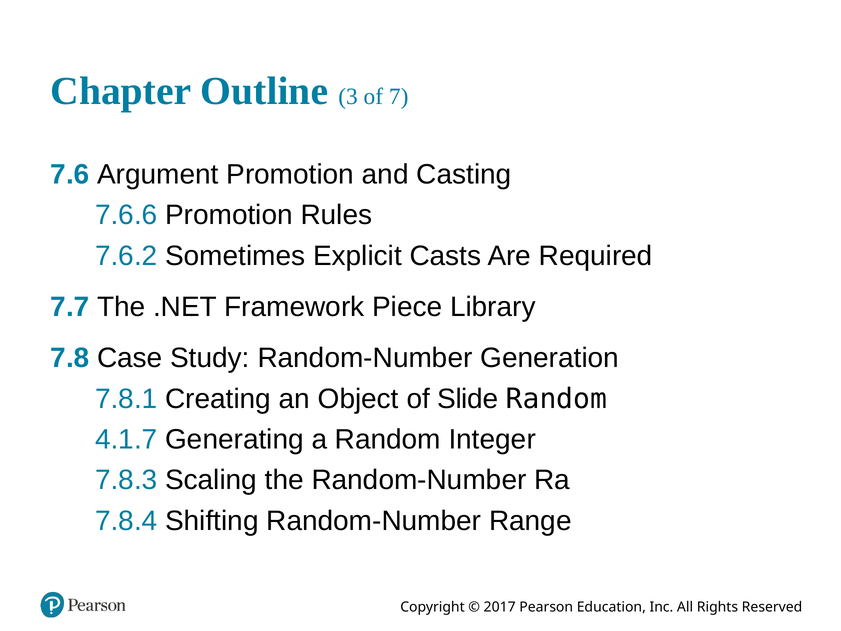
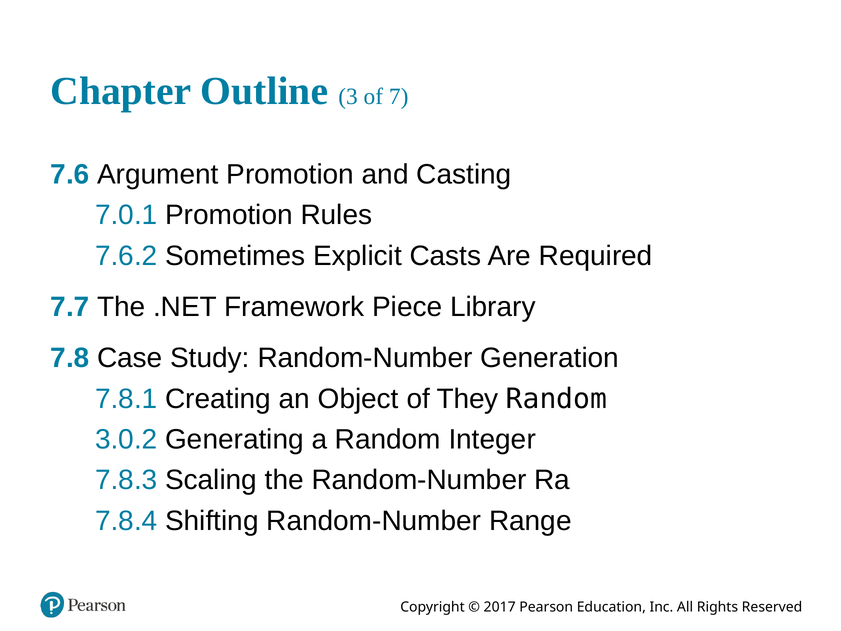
7.6.6: 7.6.6 -> 7.0.1 (126, 215)
Slide: Slide -> They (468, 399)
4.1.7: 4.1.7 -> 3.0.2 (126, 439)
